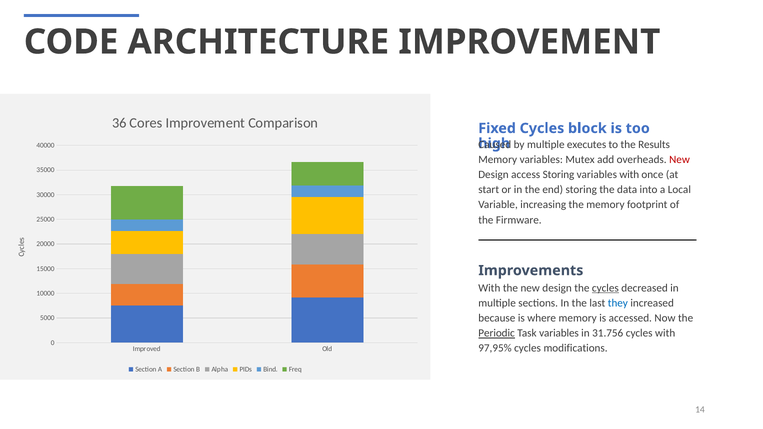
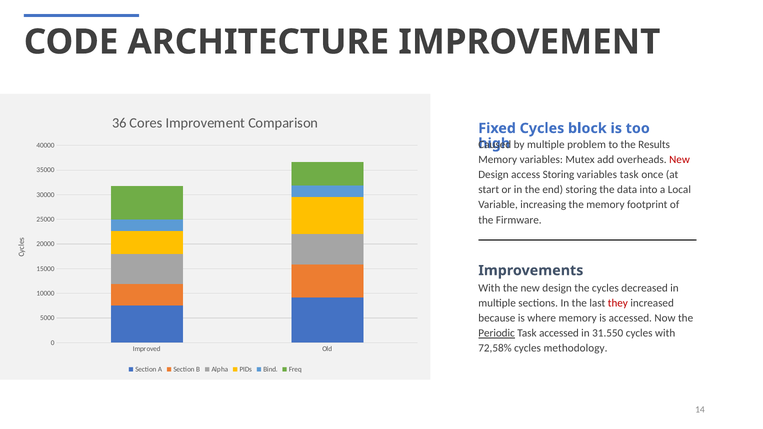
executes: executes -> problem (587, 144)
variables with: with -> task (629, 175)
cycles underline: present -> none (605, 288)
they colour: blue -> red (618, 303)
Task variables: variables -> accessed (559, 333)
31.756: 31.756 -> 31.550 (608, 333)
97,95%: 97,95% -> 72,58% (495, 348)
modifications: modifications -> methodology (576, 348)
